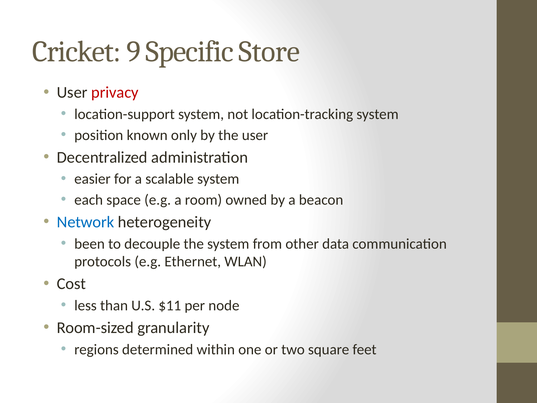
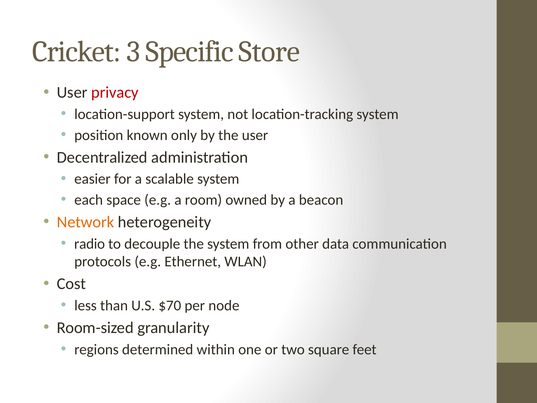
9: 9 -> 3 (133, 52)
Network colour: blue -> orange (86, 222)
been: been -> radio (90, 244)
$11: $11 -> $70 (170, 305)
